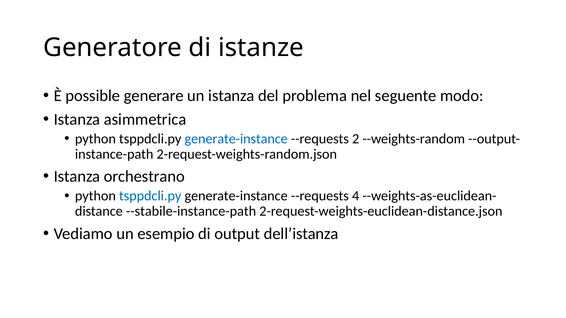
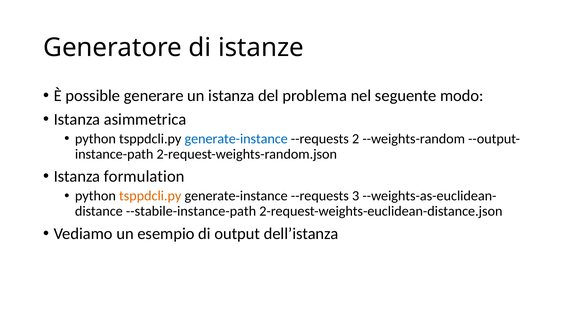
orchestrano: orchestrano -> formulation (144, 177)
tsppdcli.py colour: blue -> orange (150, 196)
4: 4 -> 3 (356, 196)
